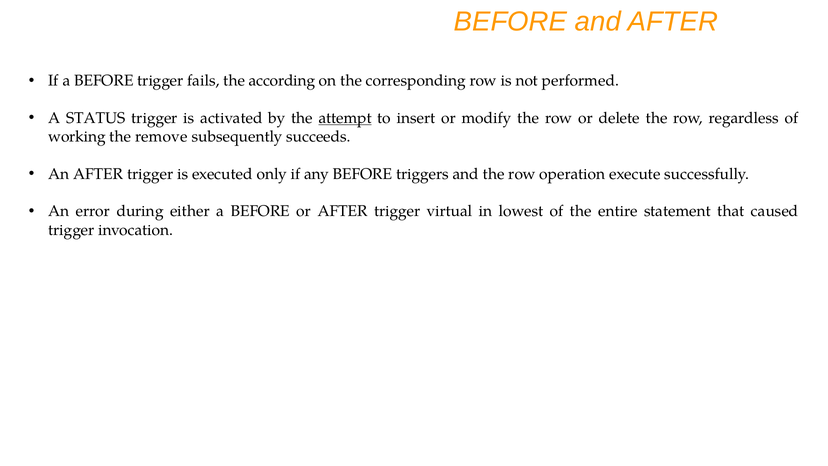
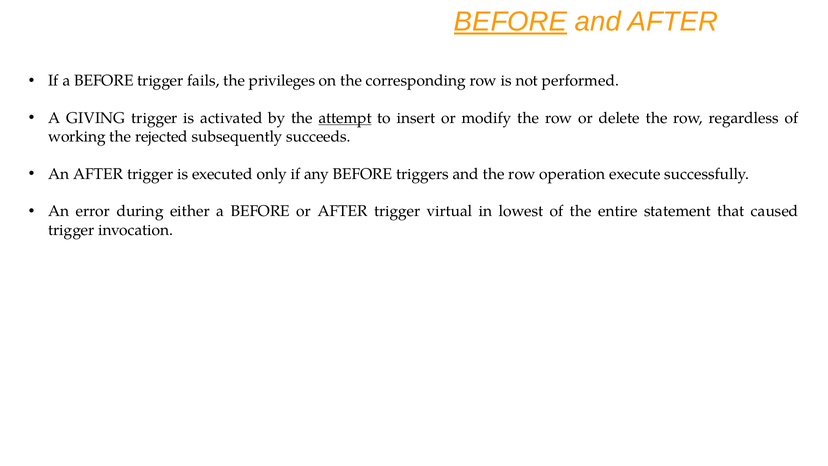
BEFORE underline: none -> present (511, 22)
according: according -> privileges (282, 81)
STATUS: STATUS -> GIVING (96, 118)
remove: remove -> rejected (161, 137)
